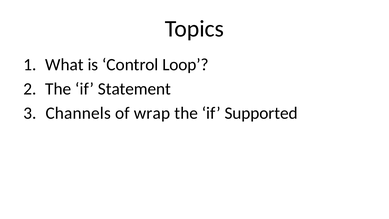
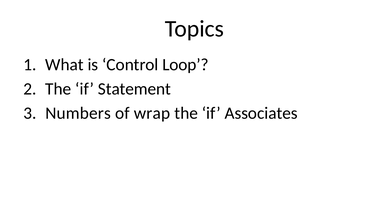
Channels: Channels -> Numbers (78, 113)
Supported: Supported -> Associates (261, 113)
